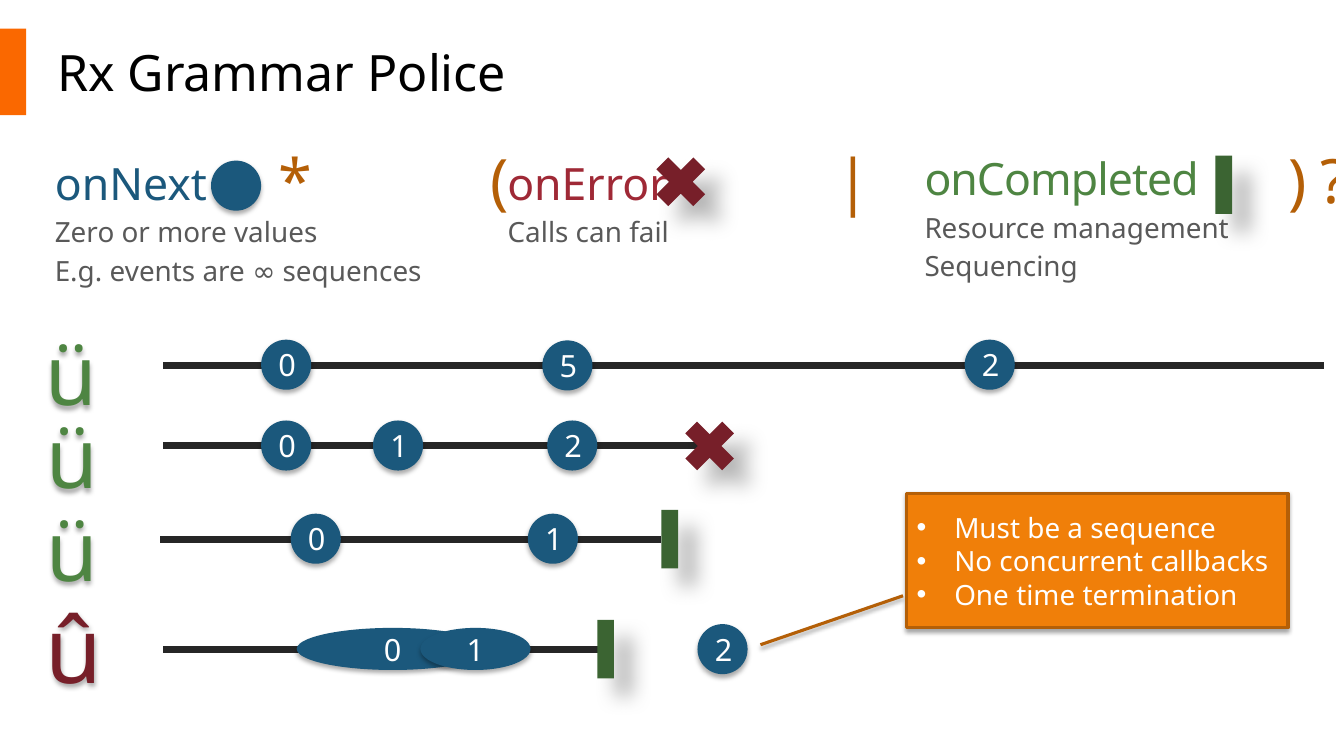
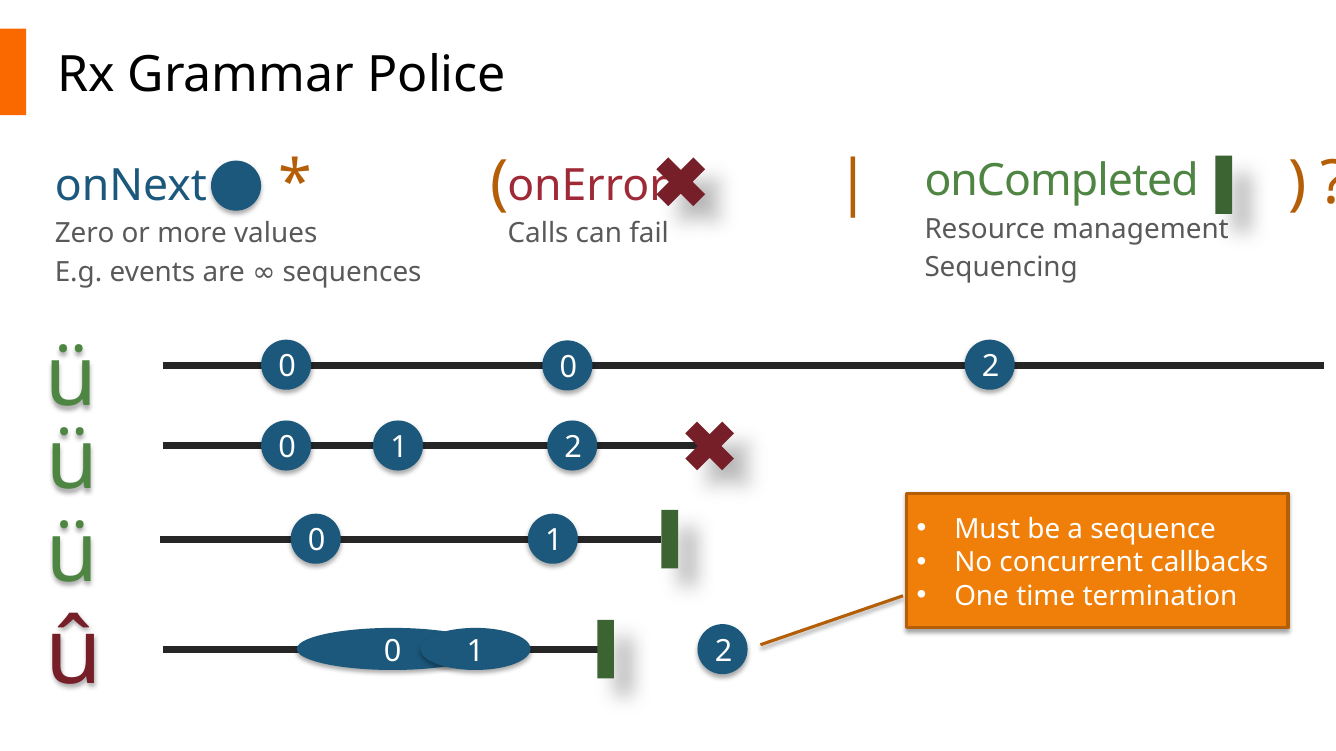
0 5: 5 -> 0 (568, 368)
